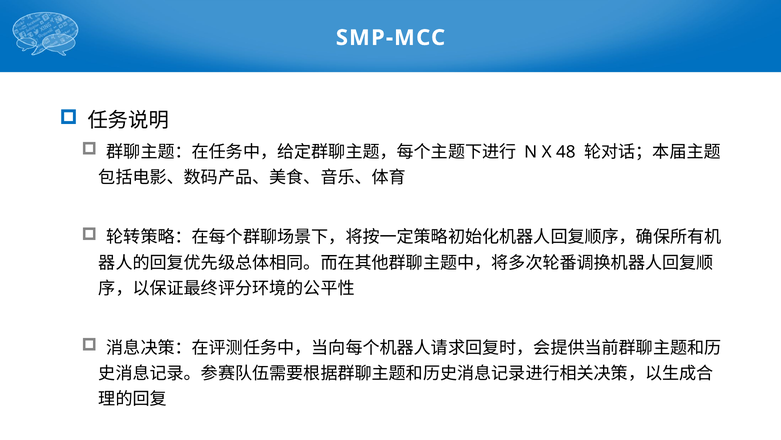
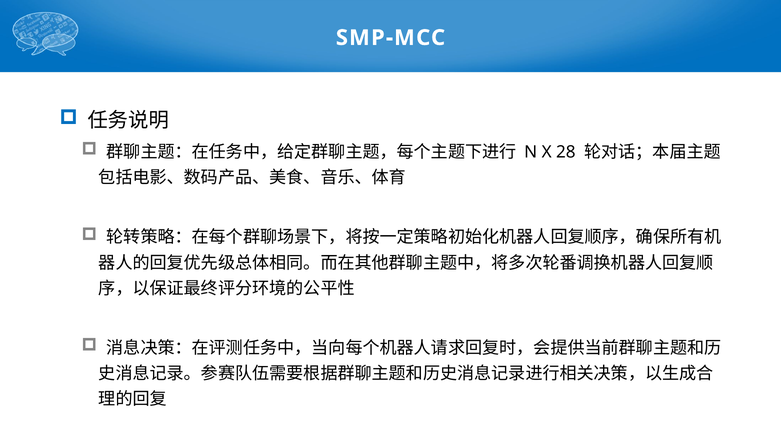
48: 48 -> 28 (566, 152)
